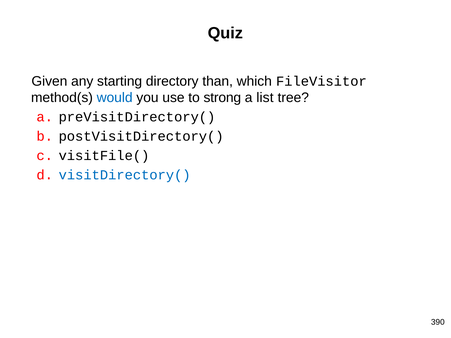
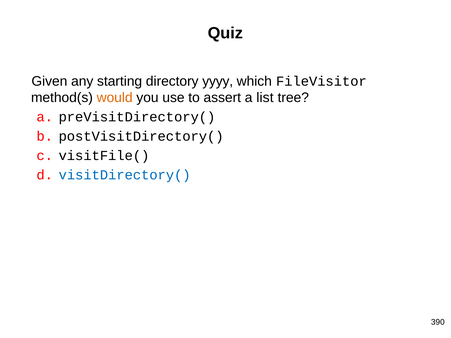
than: than -> yyyy (218, 81)
would colour: blue -> orange (115, 98)
strong: strong -> assert (222, 98)
